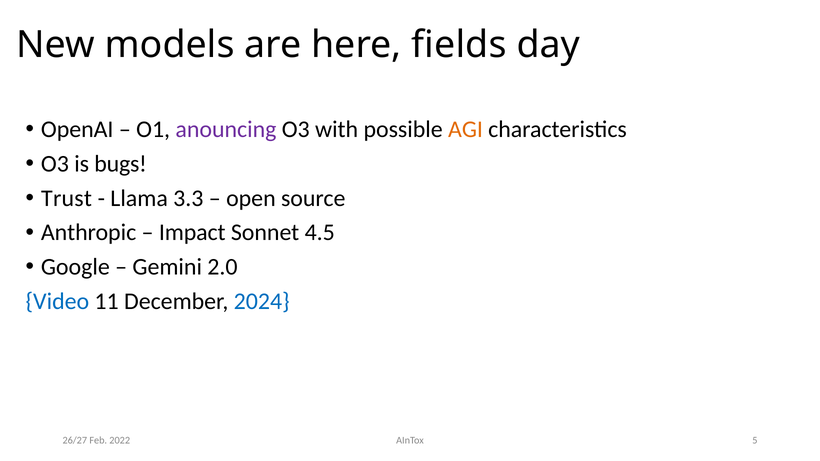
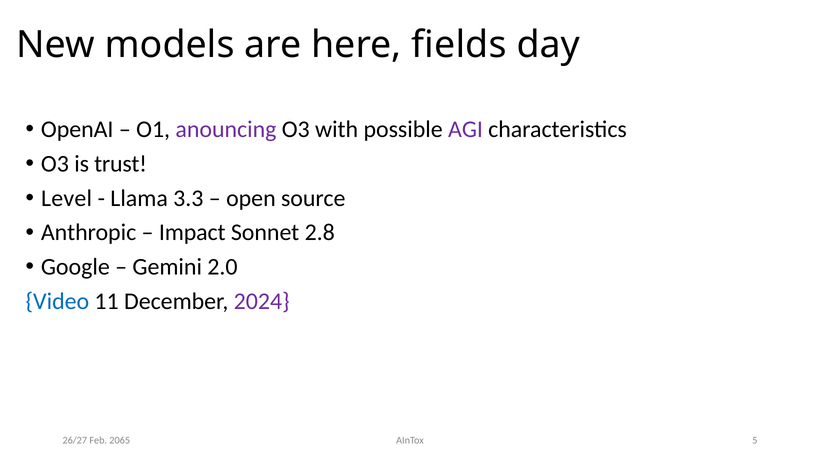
AGI colour: orange -> purple (465, 130)
bugs: bugs -> trust (121, 164)
Trust: Trust -> Level (67, 198)
4.5: 4.5 -> 2.8 (320, 233)
2024 colour: blue -> purple (262, 301)
2022: 2022 -> 2065 (120, 440)
